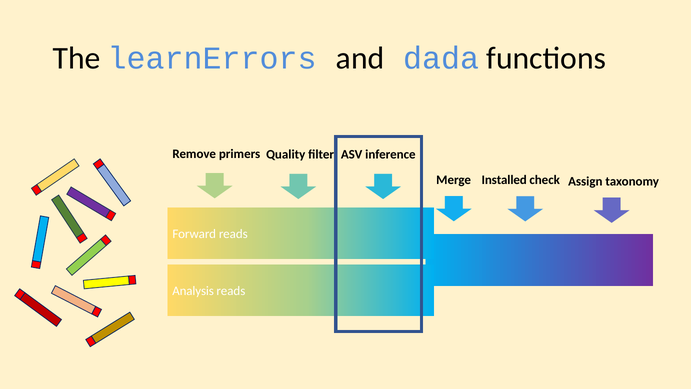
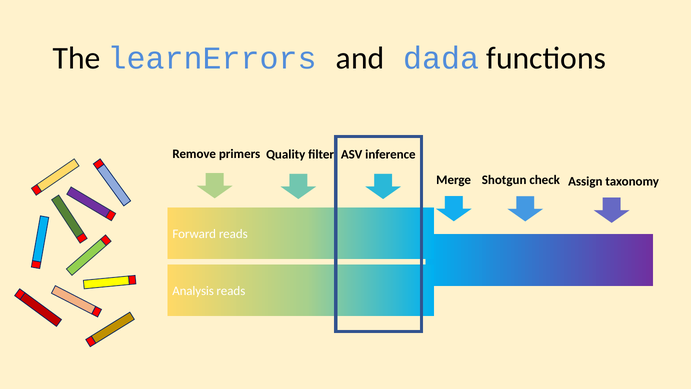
Installed: Installed -> Shotgun (504, 180)
